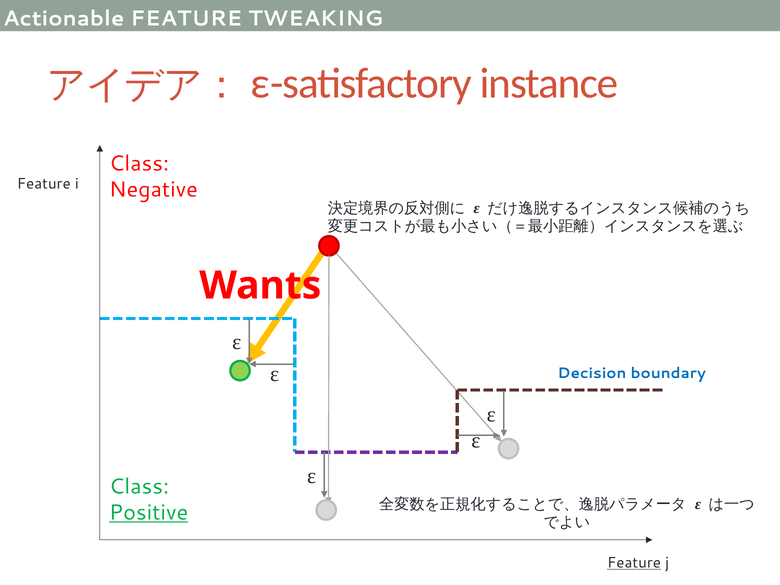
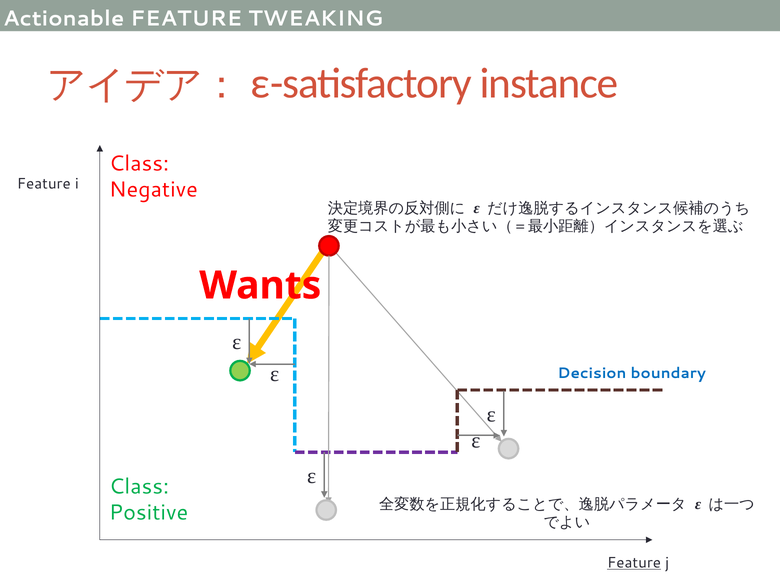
Positive underline: present -> none (149, 513)
